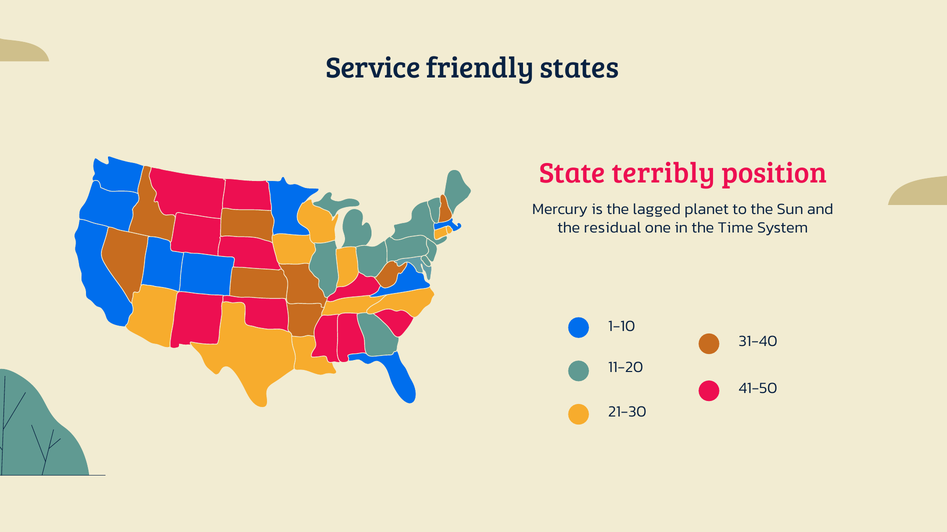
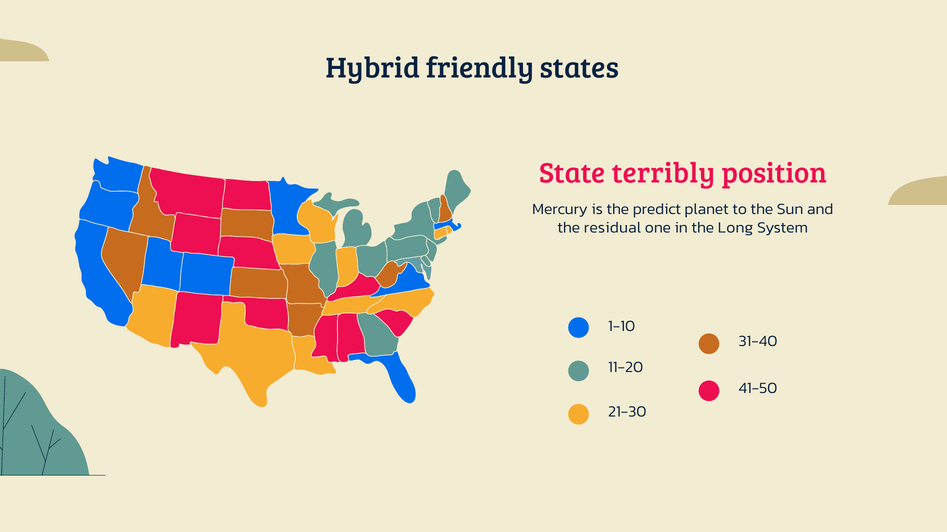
Service: Service -> Hybrid (373, 68)
lagged: lagged -> predict (657, 209)
Time: Time -> Long (736, 228)
